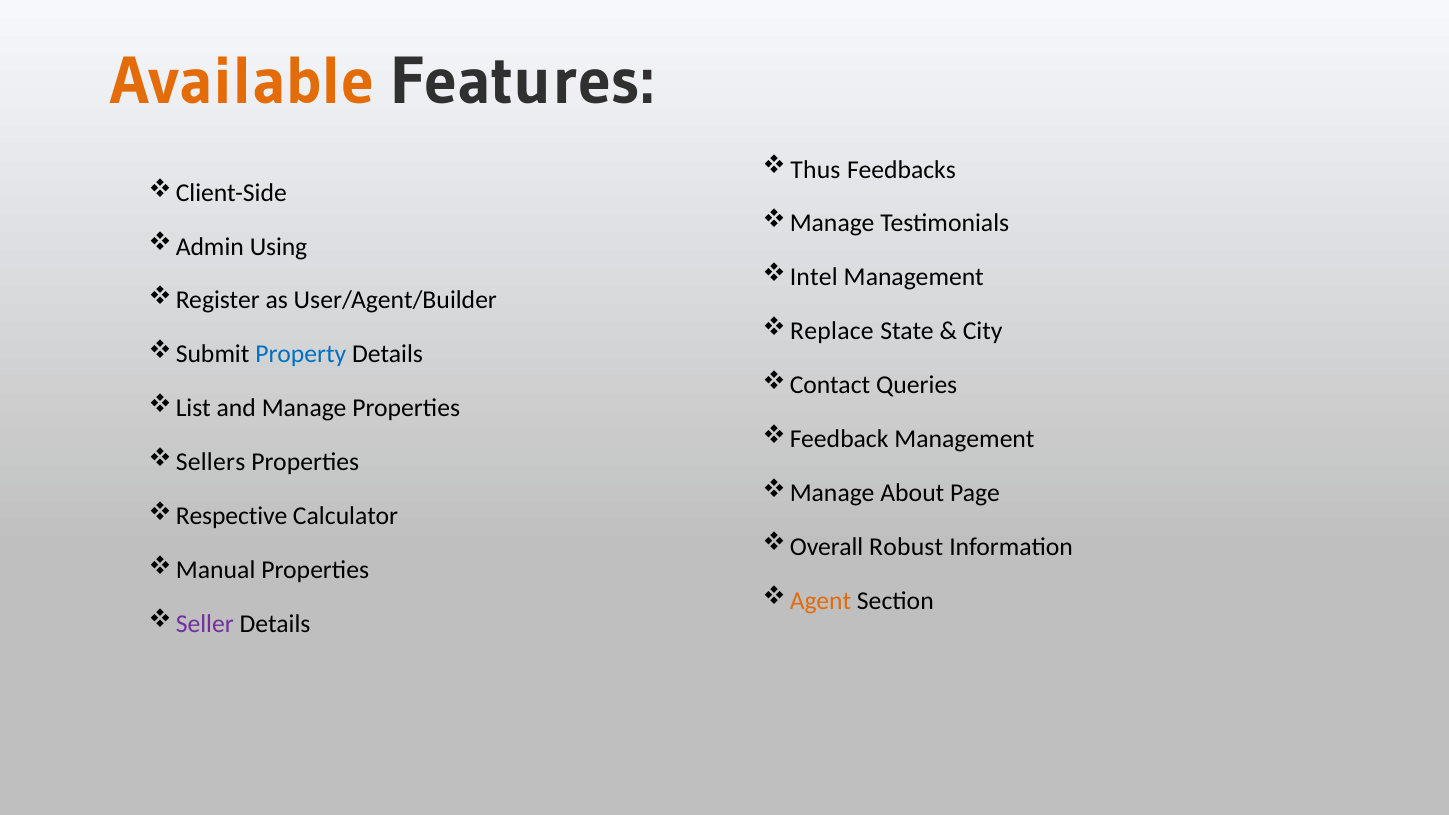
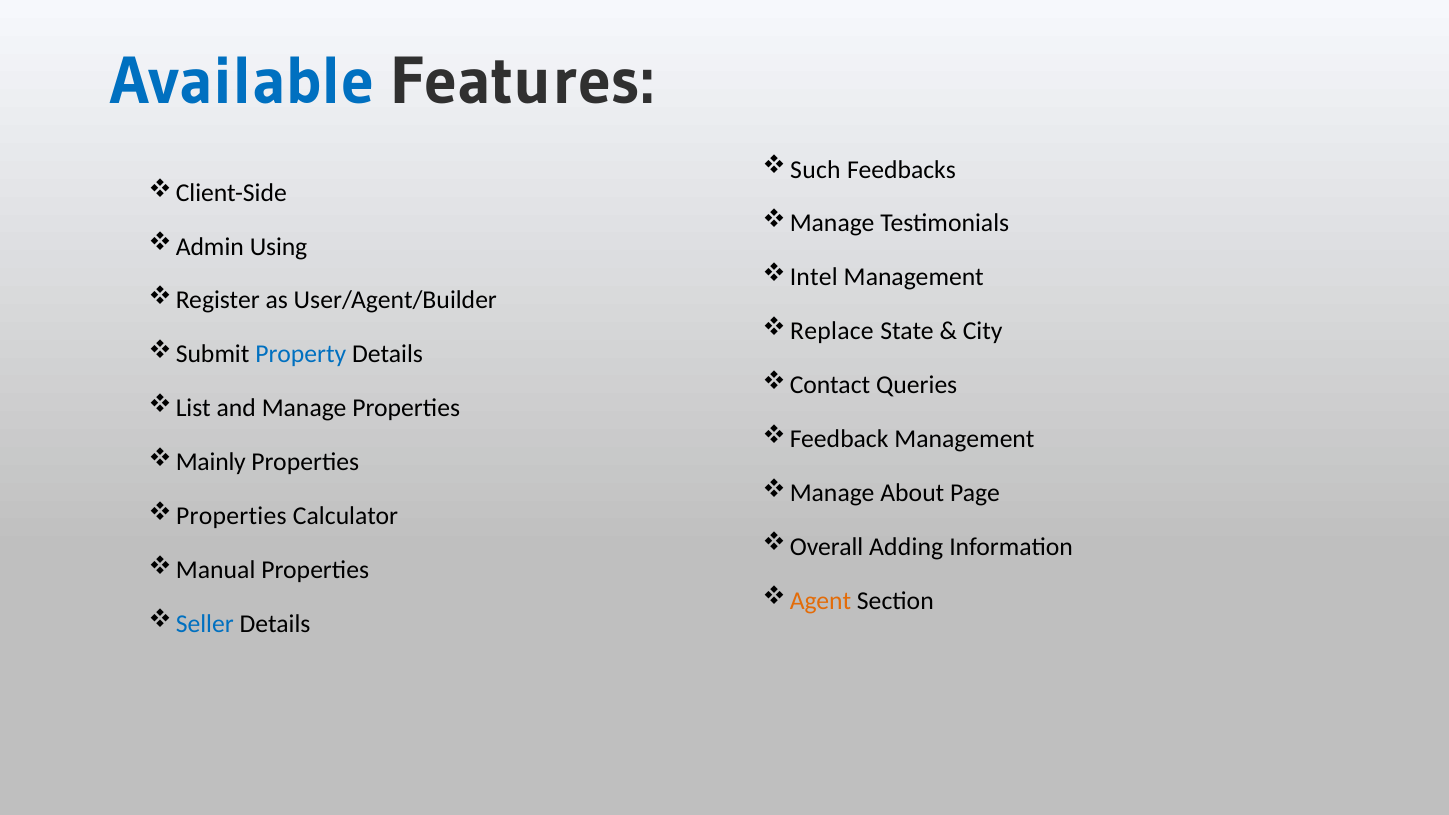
Available colour: orange -> blue (242, 82)
Thus: Thus -> Such (815, 170)
Sellers: Sellers -> Mainly (211, 462)
Respective: Respective -> Properties (231, 516)
Robust: Robust -> Adding (906, 547)
Seller colour: purple -> blue (205, 624)
